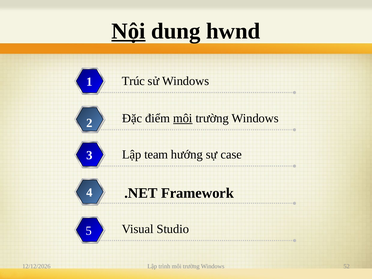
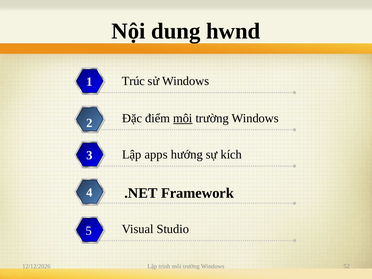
Nội underline: present -> none (128, 31)
team: team -> apps (156, 154)
case: case -> kích (231, 154)
